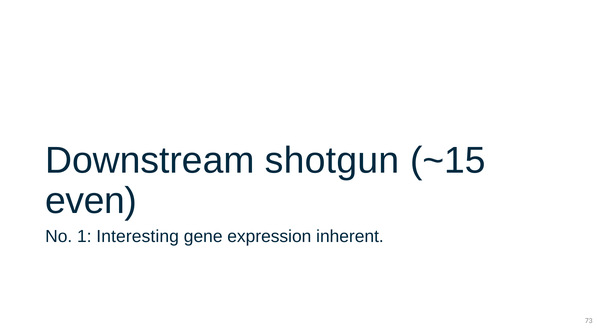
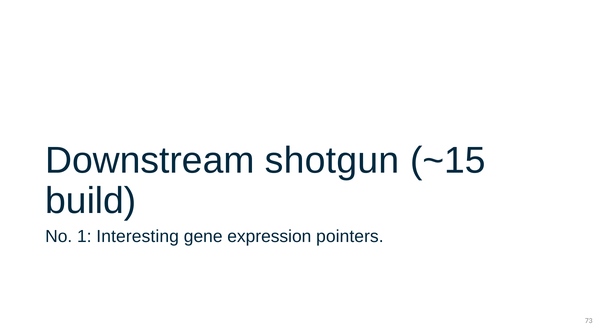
even: even -> build (91, 201)
inherent: inherent -> pointers (350, 236)
